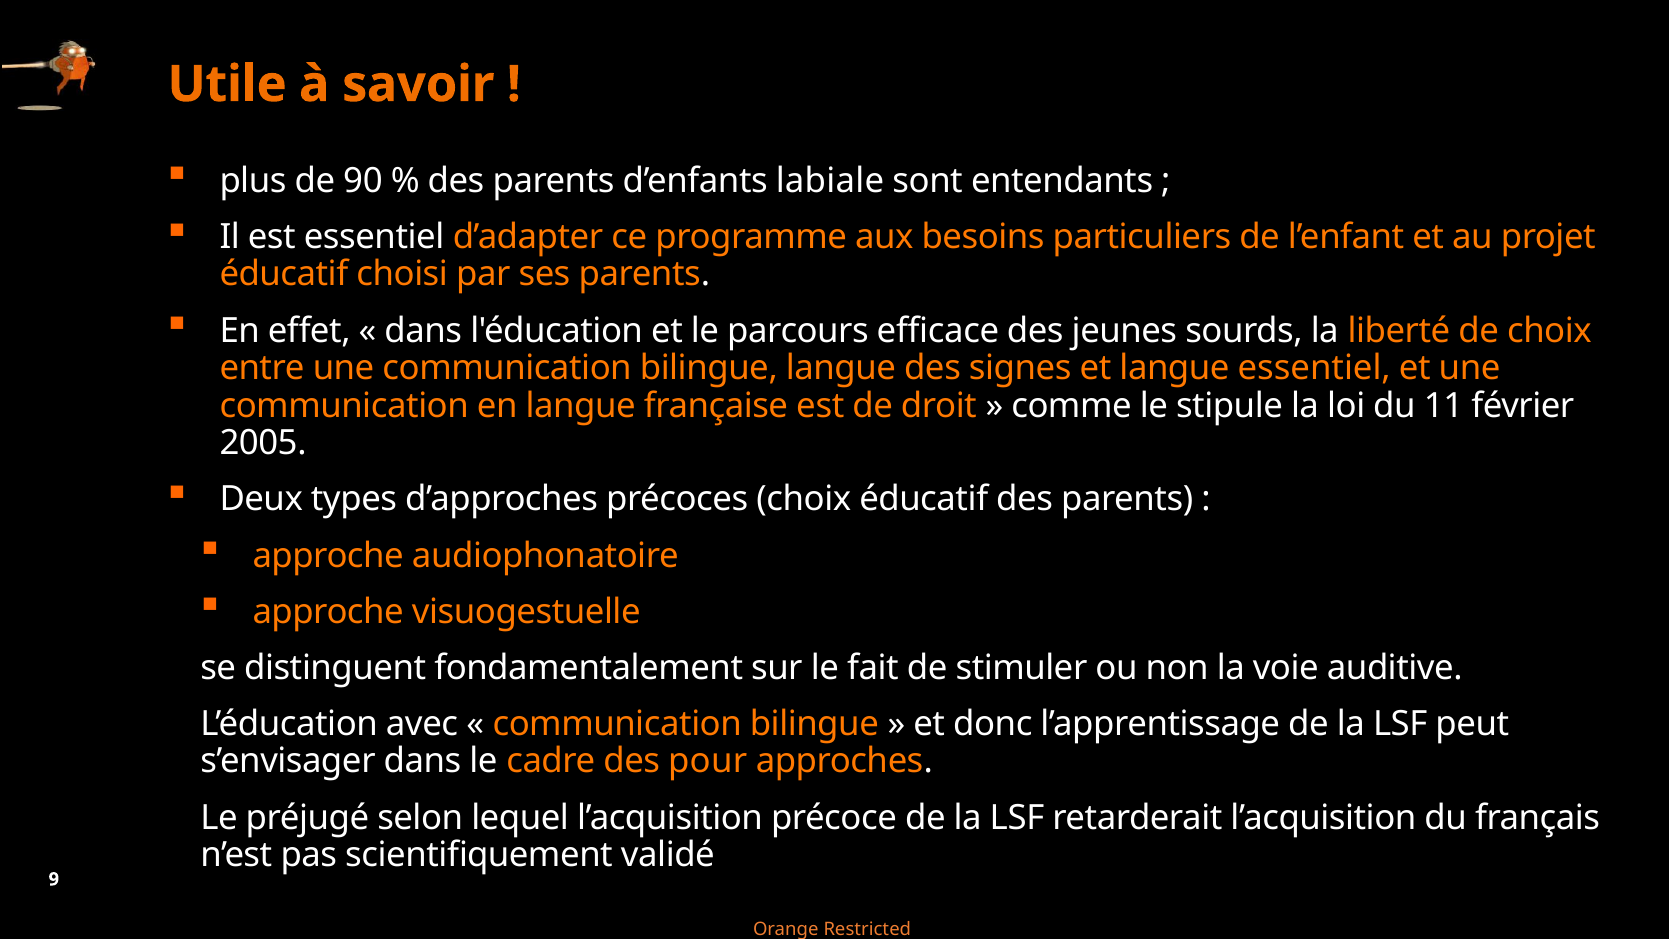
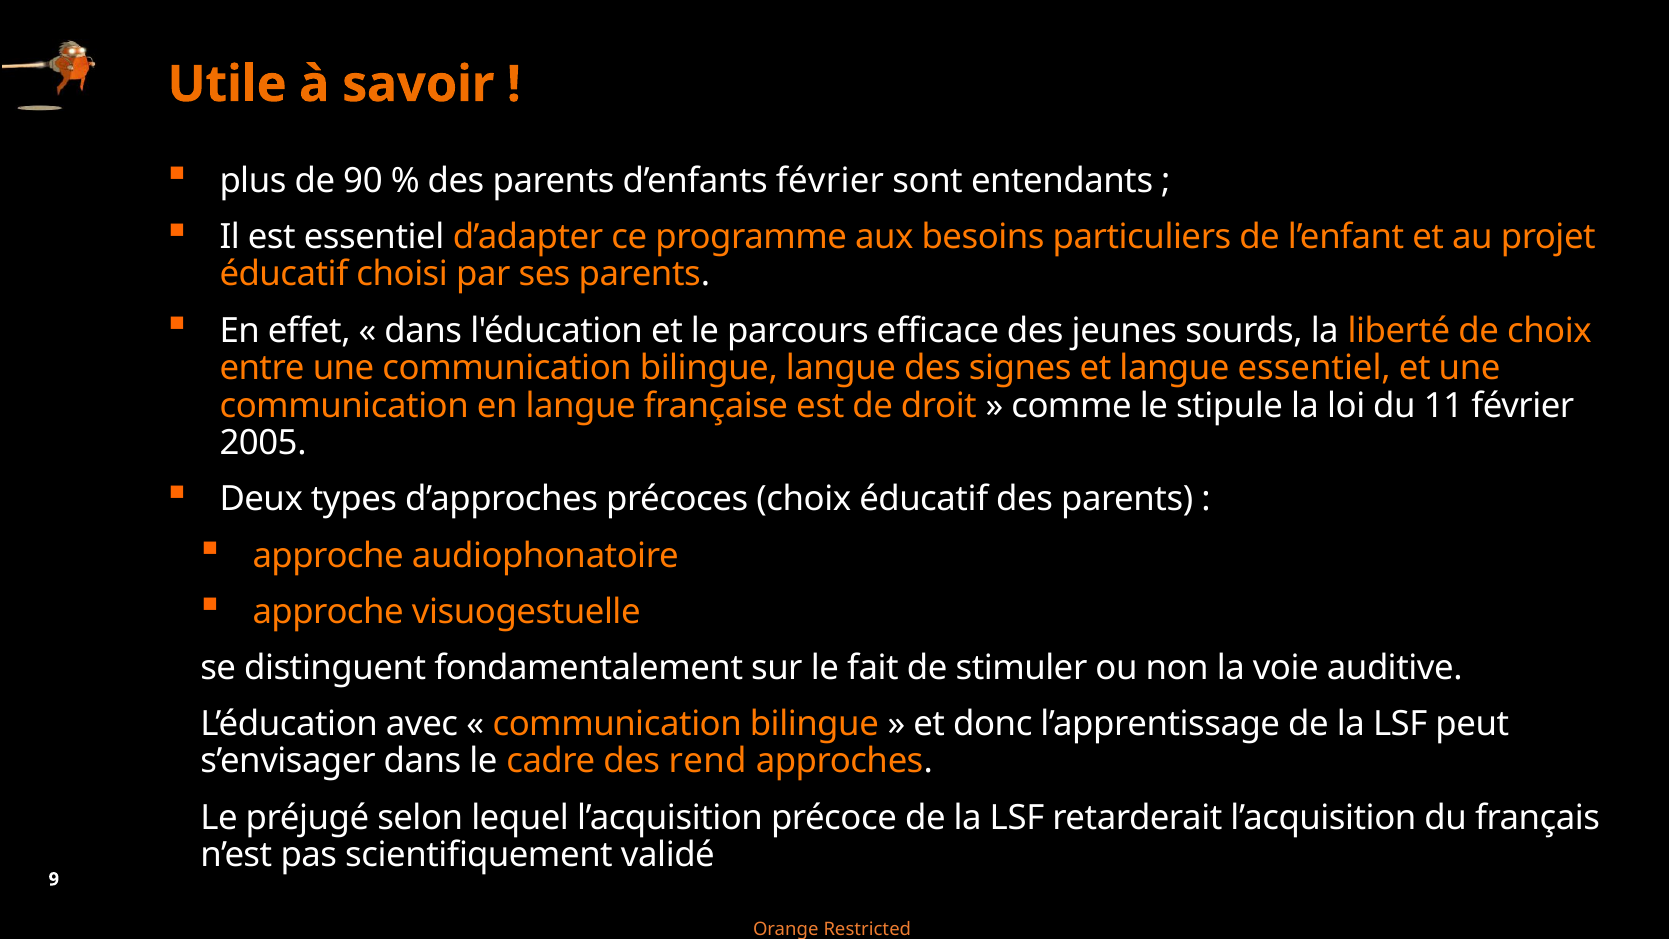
d’enfants labiale: labiale -> février (830, 181)
pour: pour -> rend (708, 761)
